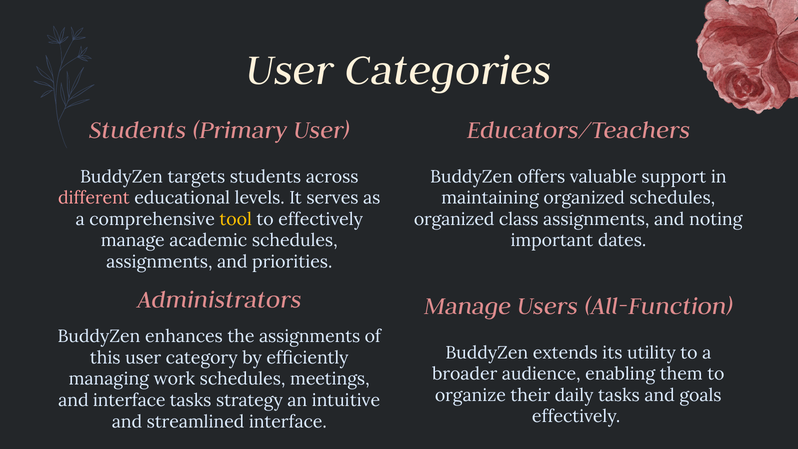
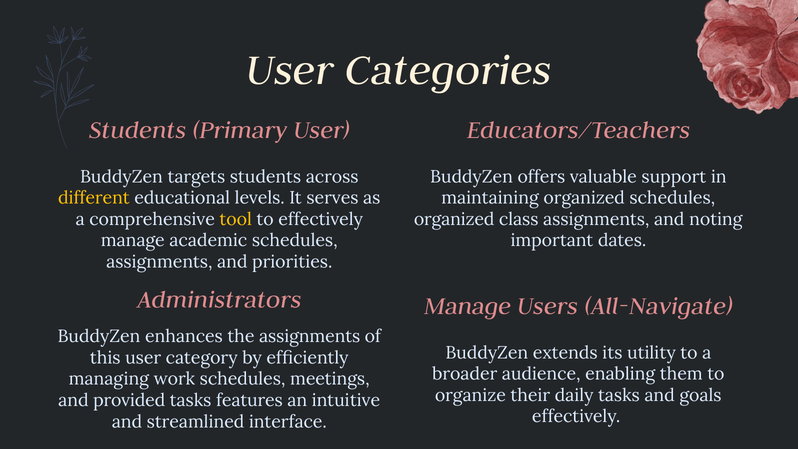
different colour: pink -> yellow (94, 198)
All-Function: All-Function -> All-Navigate (659, 306)
and interface: interface -> provided (129, 400)
strategy: strategy -> features (249, 400)
